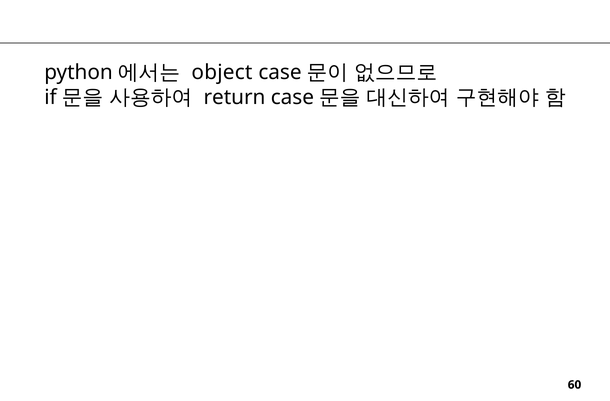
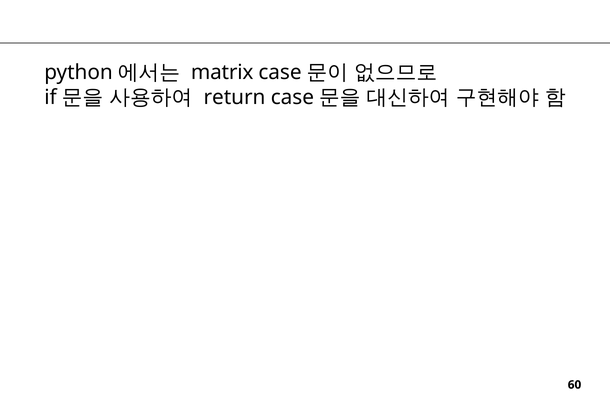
object: object -> matrix (222, 72)
